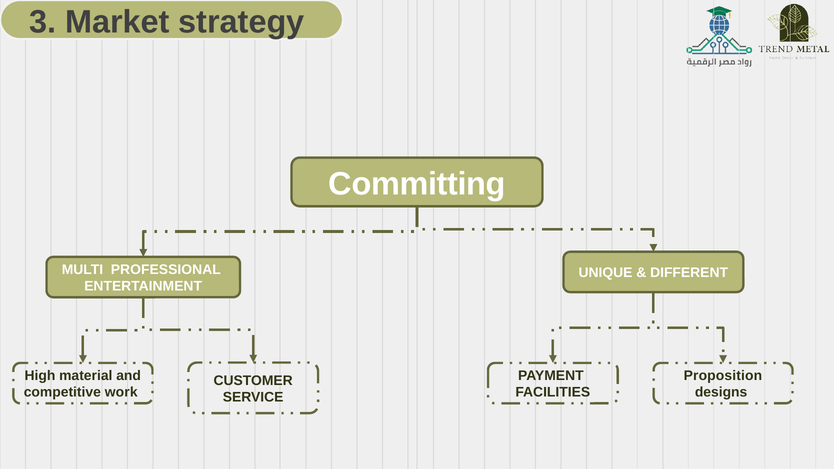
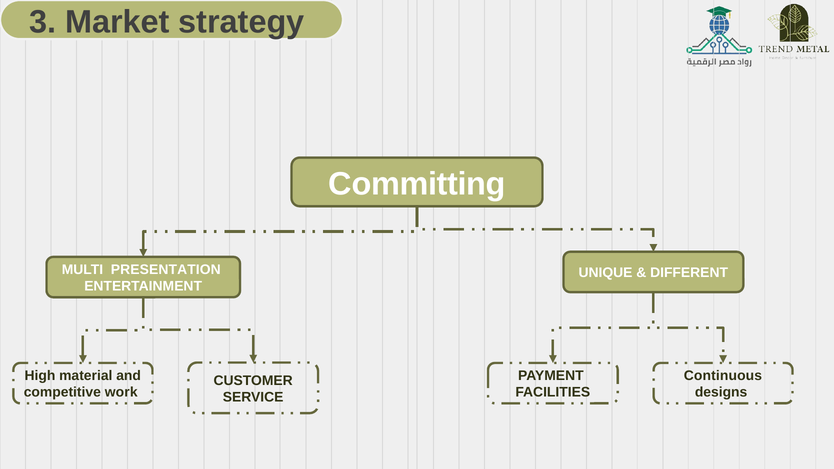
PROFESSIONAL: PROFESSIONAL -> PRESENTATION (166, 270)
Proposition: Proposition -> Continuous (723, 376)
